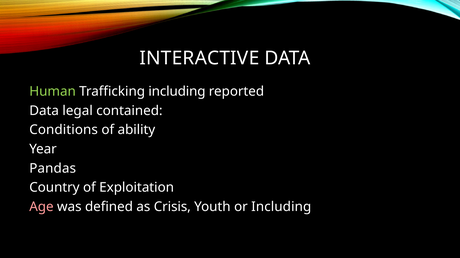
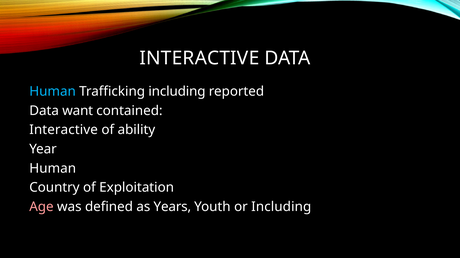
Human colour: light green -> light blue (53, 92)
legal: legal -> want (78, 111)
Conditions: Conditions -> Interactive (64, 130)
Pandas: Pandas -> Human (53, 169)
Crisis: Crisis -> Years (172, 207)
